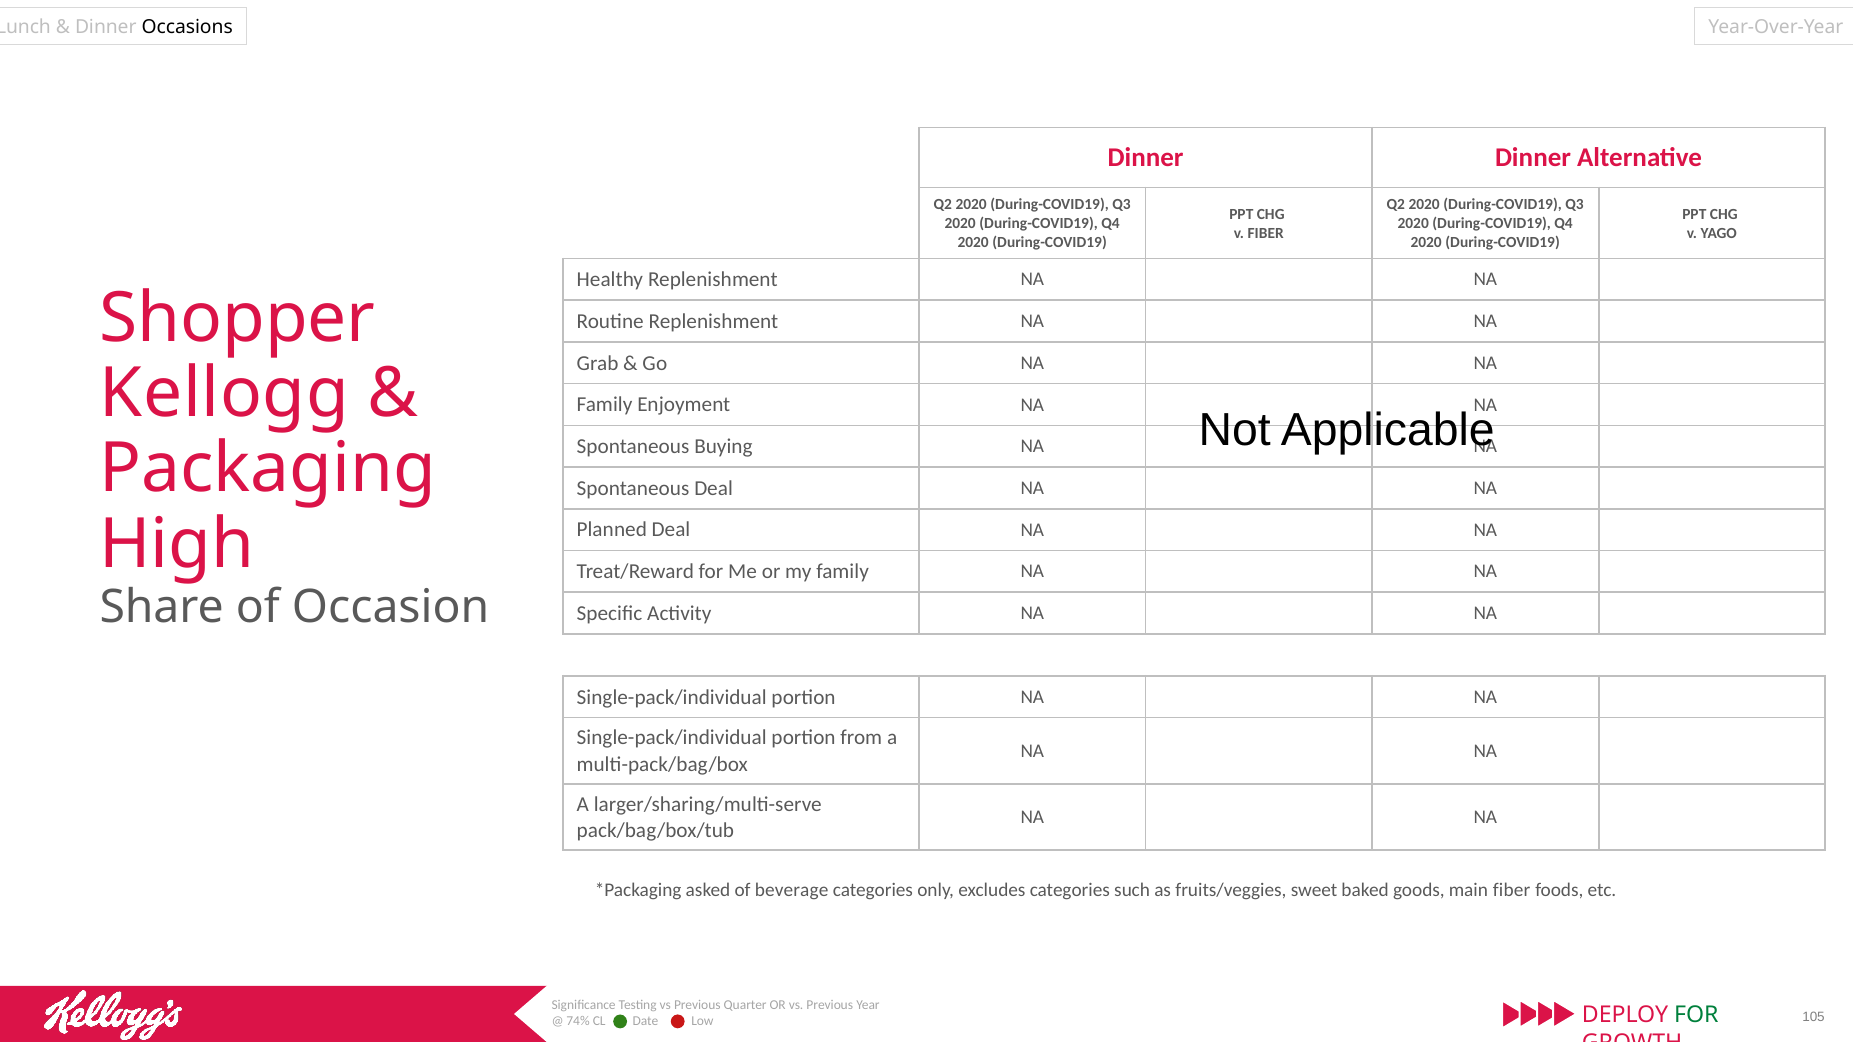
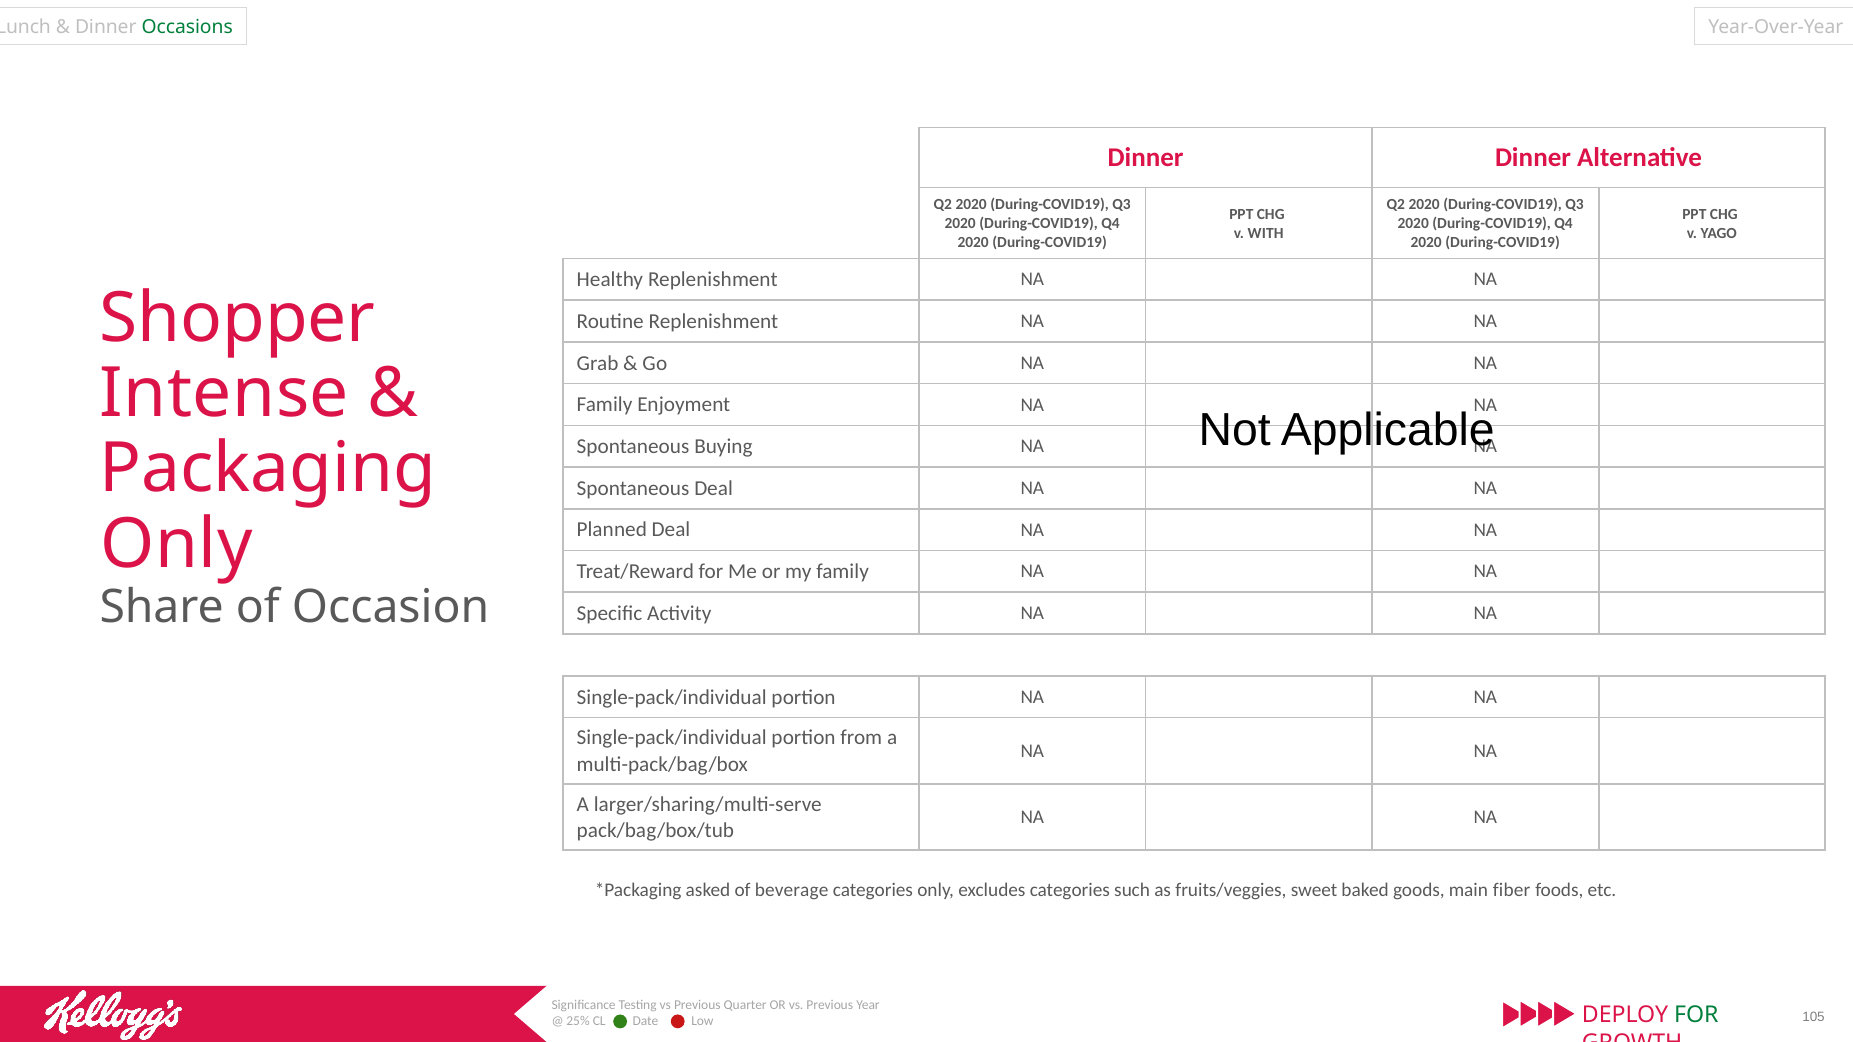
Occasions colour: black -> green (187, 27)
v FIBER: FIBER -> WITH (1266, 233)
Kellogg: Kellogg -> Intense (224, 394)
High: High -> Only (176, 544)
74%: 74% -> 25% (578, 1022)
